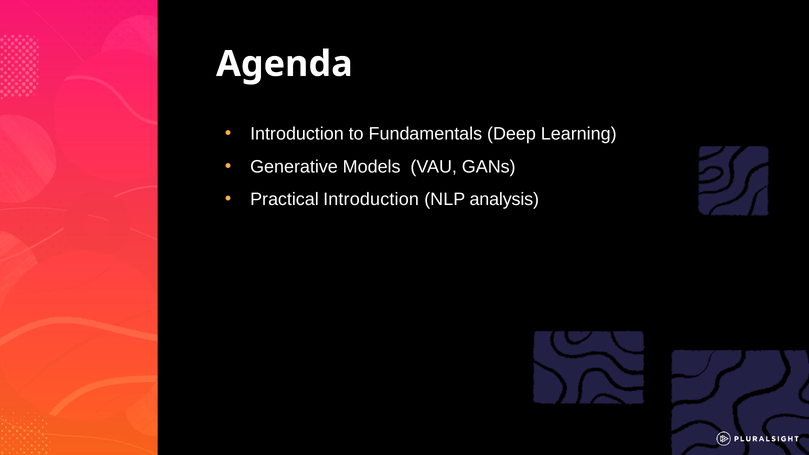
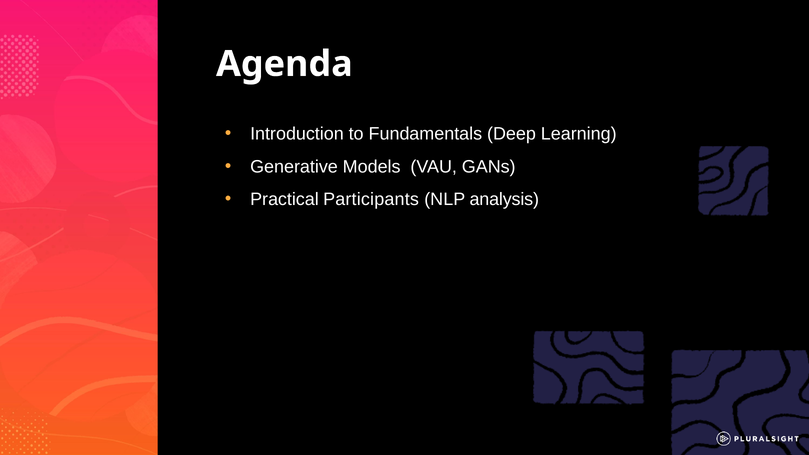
Practical Introduction: Introduction -> Participants (371, 200)
